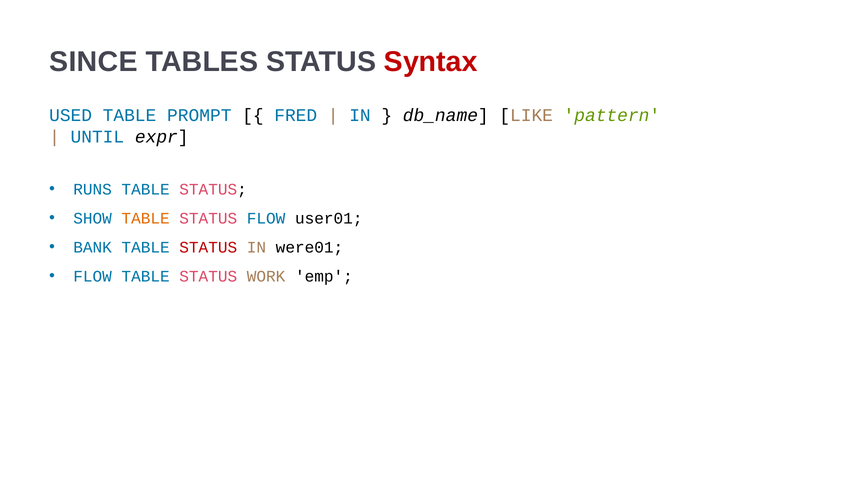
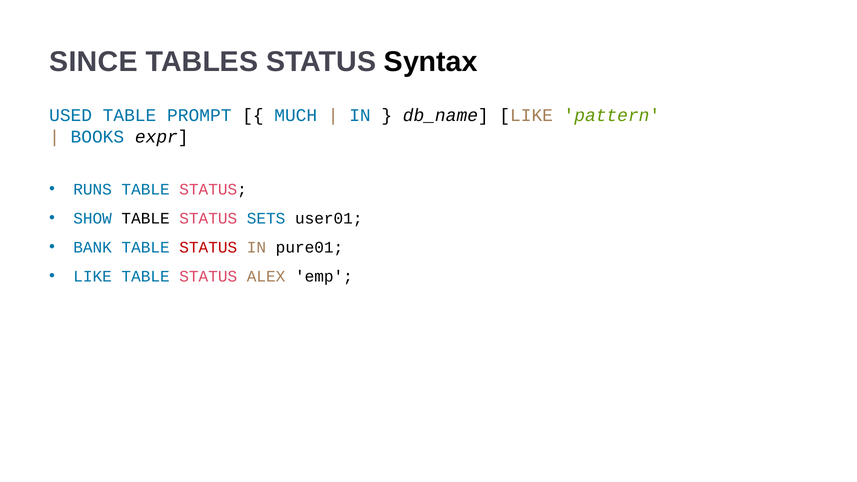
Syntax colour: red -> black (431, 62)
FRED: FRED -> MUCH (296, 116)
UNTIL: UNTIL -> BOOKS (97, 137)
TABLE colour: orange -> black (146, 218)
STATUS FLOW: FLOW -> SETS (266, 218)
were01: were01 -> pure01 (309, 247)
FLOW: FLOW -> LIKE (93, 276)
WORK: WORK -> ALEX (266, 276)
